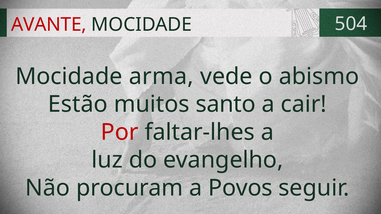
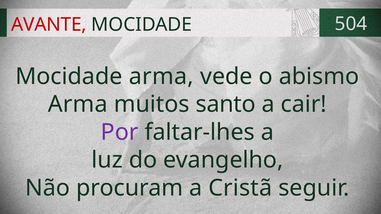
Estão: Estão -> Arma (78, 104)
Por colour: red -> purple (120, 132)
Povos: Povos -> Cristã (240, 188)
